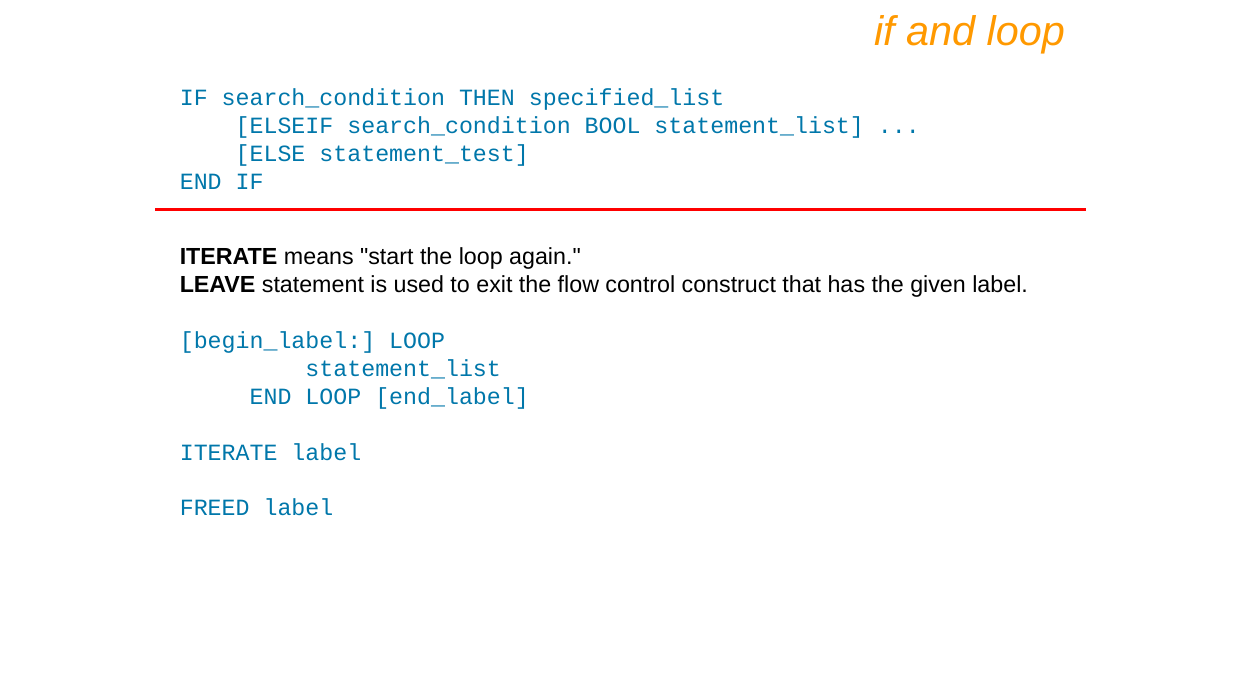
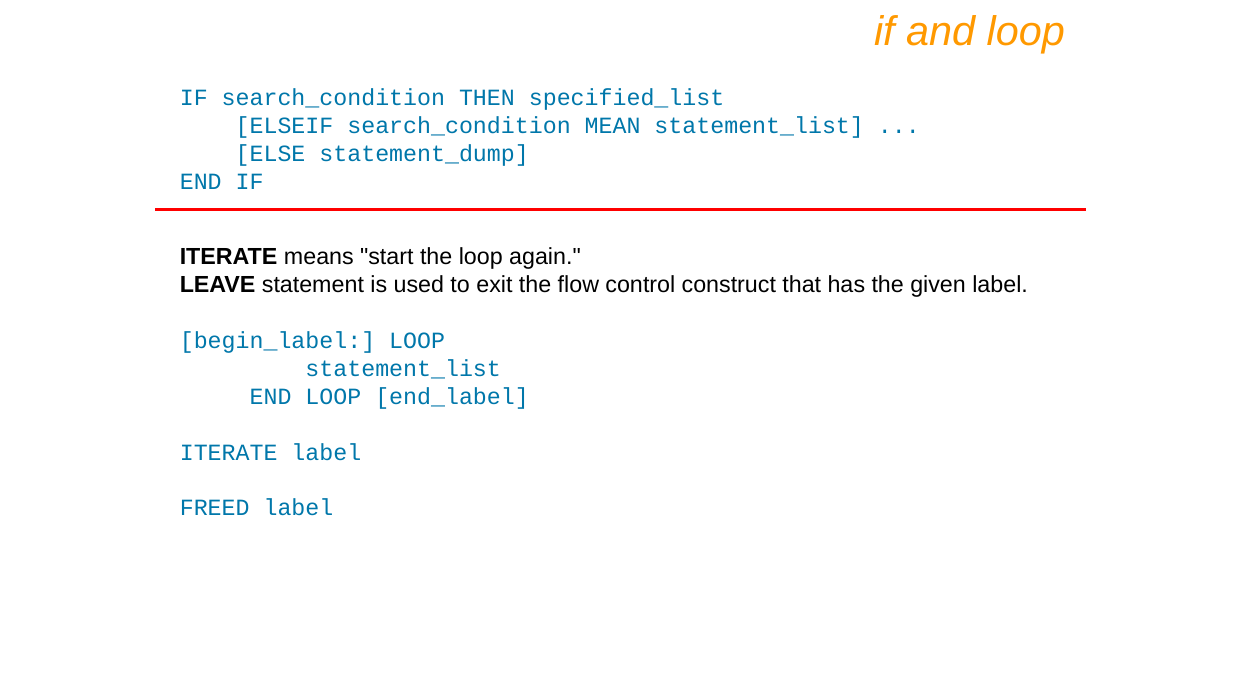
BOOL: BOOL -> MEAN (613, 126)
statement_test: statement_test -> statement_dump (424, 154)
